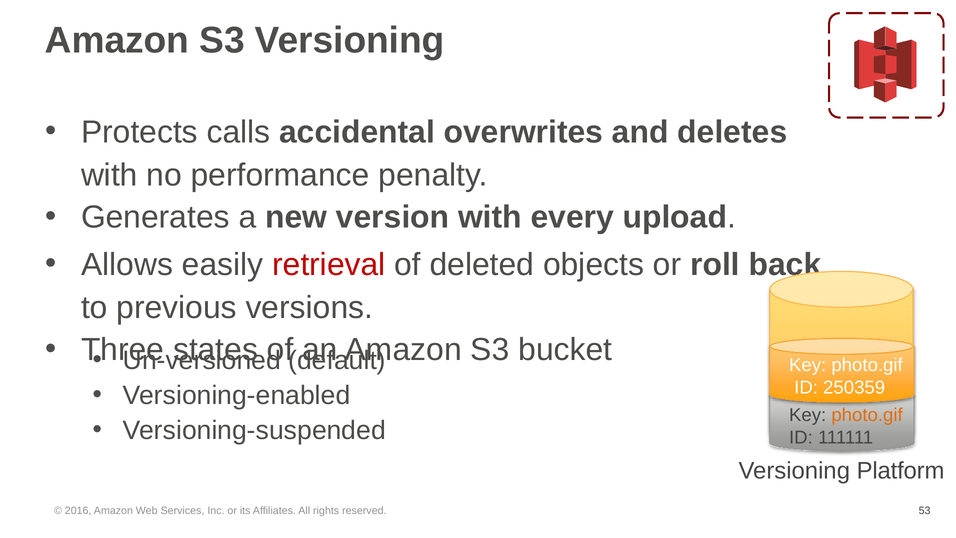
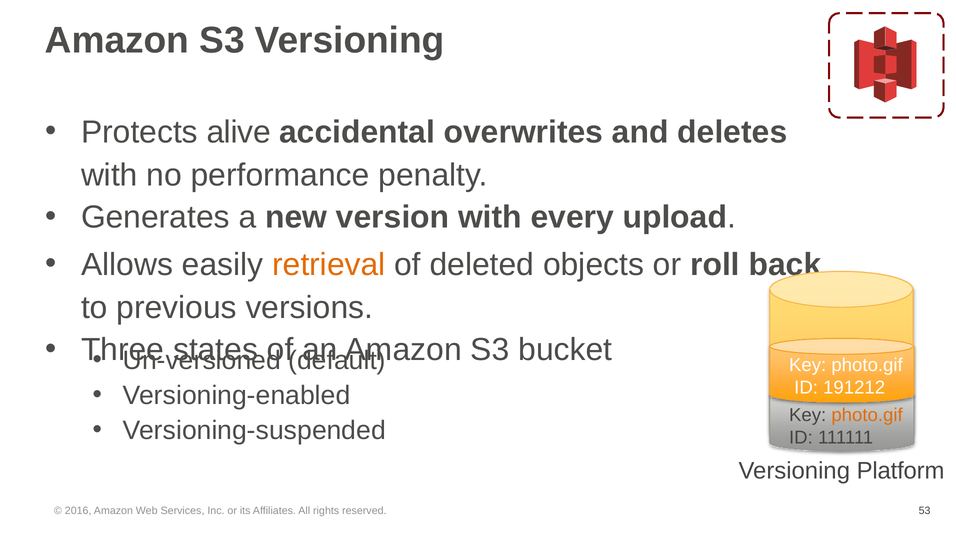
calls: calls -> alive (239, 132)
retrieval colour: red -> orange (329, 264)
250359: 250359 -> 191212 (854, 387)
